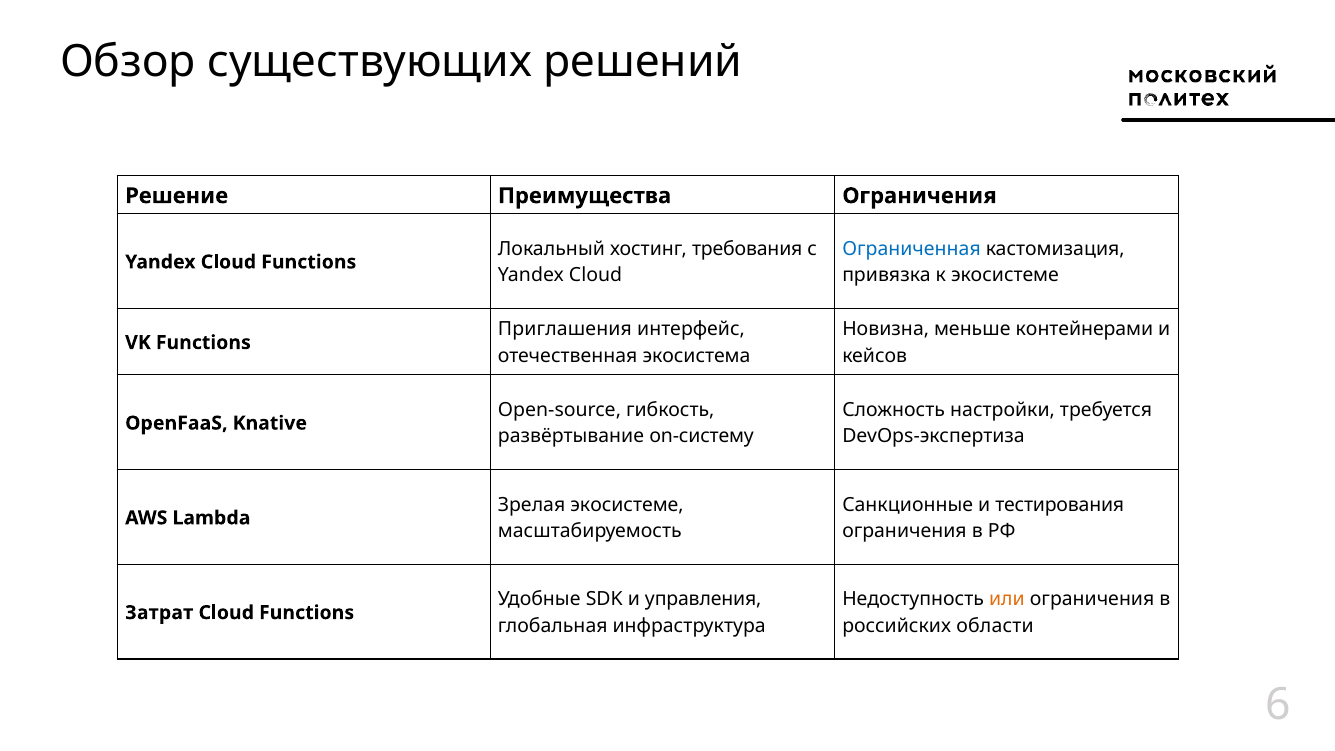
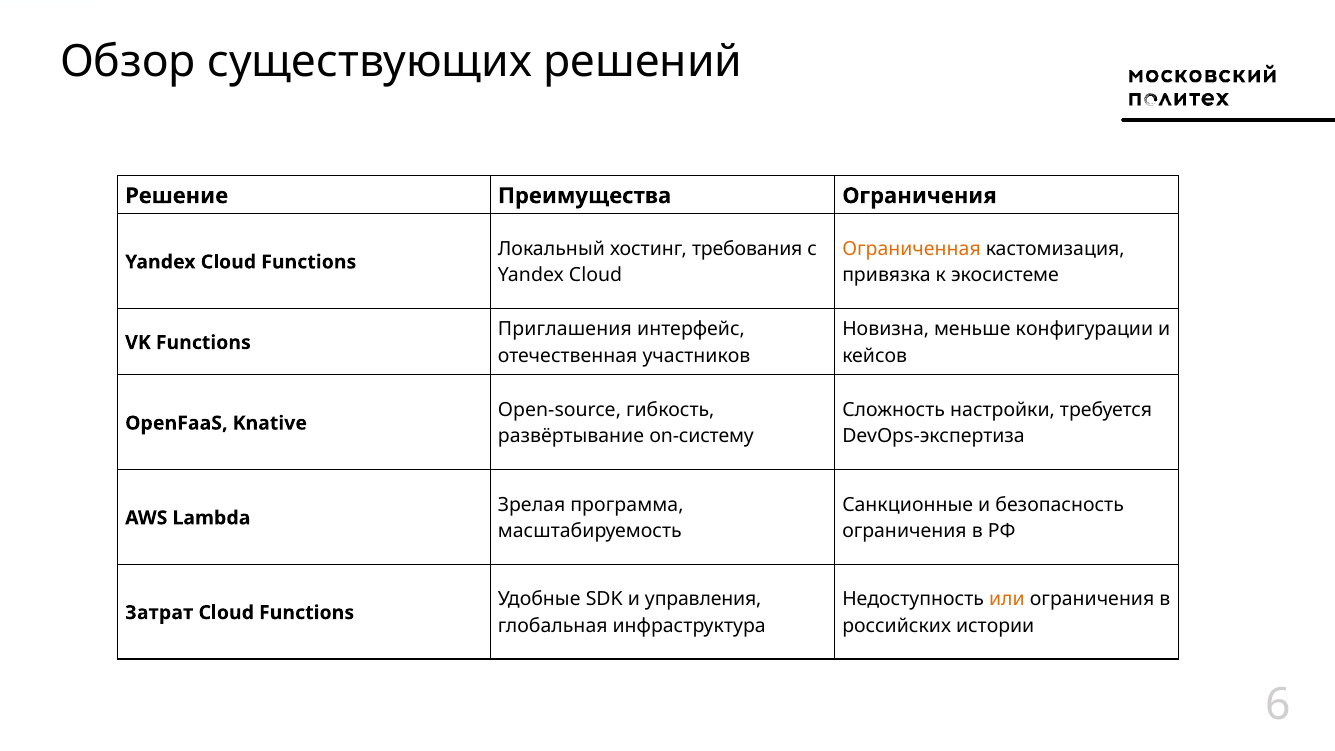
Ограниченная colour: blue -> orange (912, 249)
контейнерами: контейнерами -> конфигурации (1084, 329)
экосистема: экосистема -> участников (696, 356)
Зрелая экосистеме: экосистеме -> программа (627, 505)
тестирования: тестирования -> безопасность (1060, 505)
области: области -> истории (995, 626)
